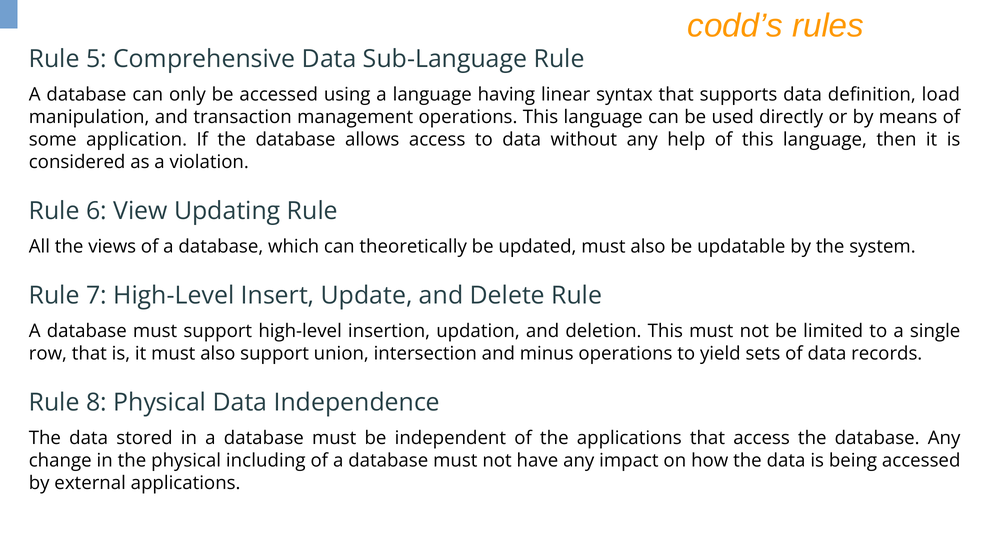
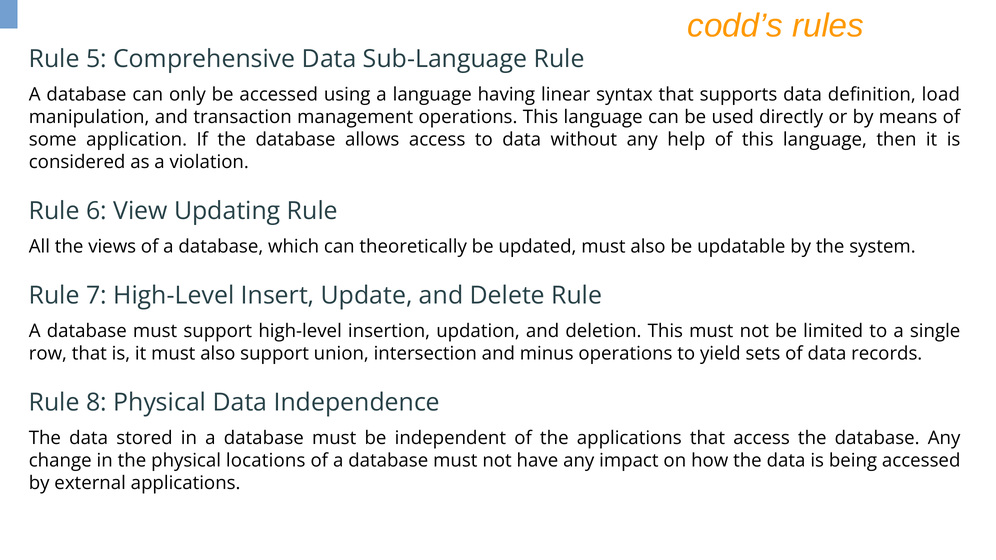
including: including -> locations (266, 461)
